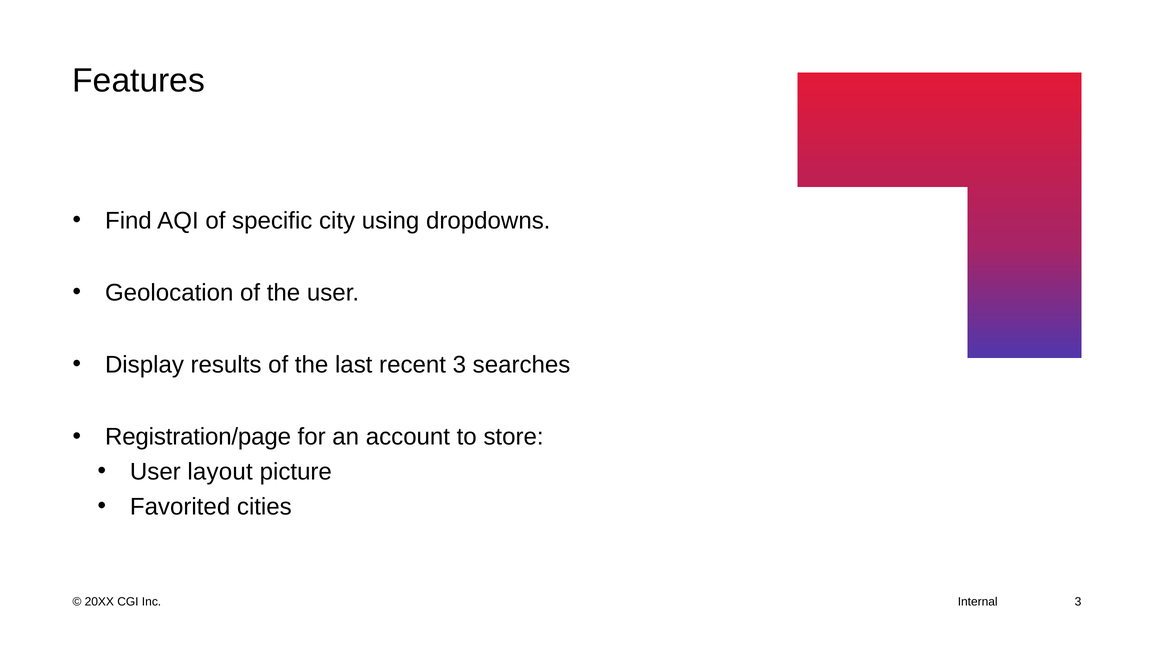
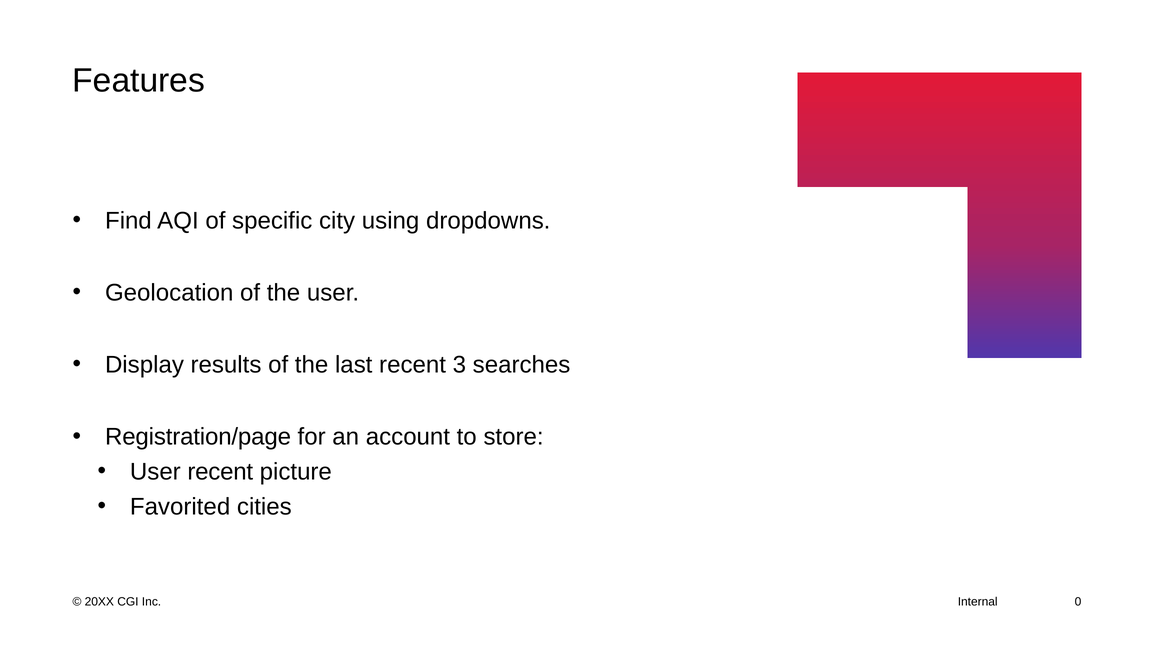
User layout: layout -> recent (220, 472)
3: 3 -> 0 (1078, 602)
